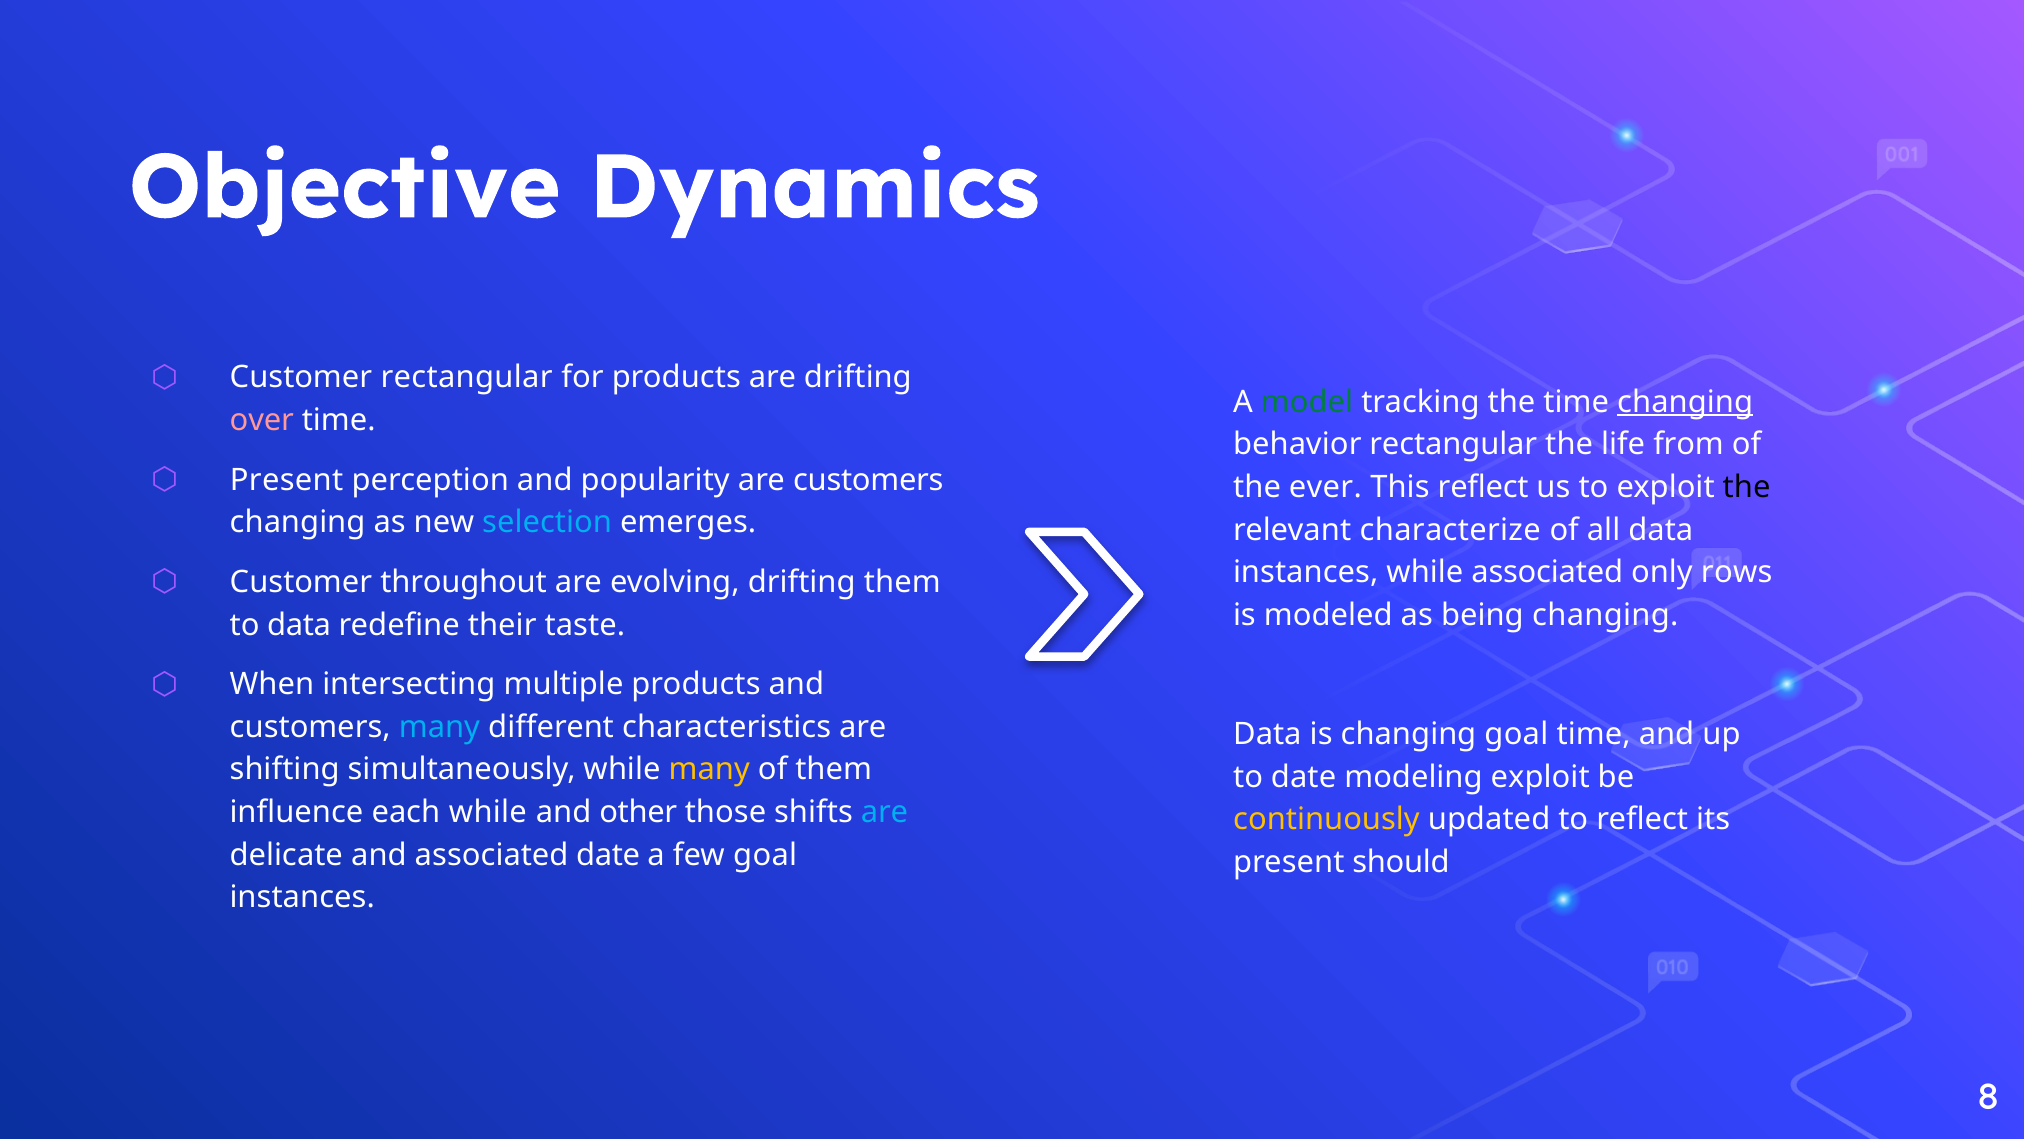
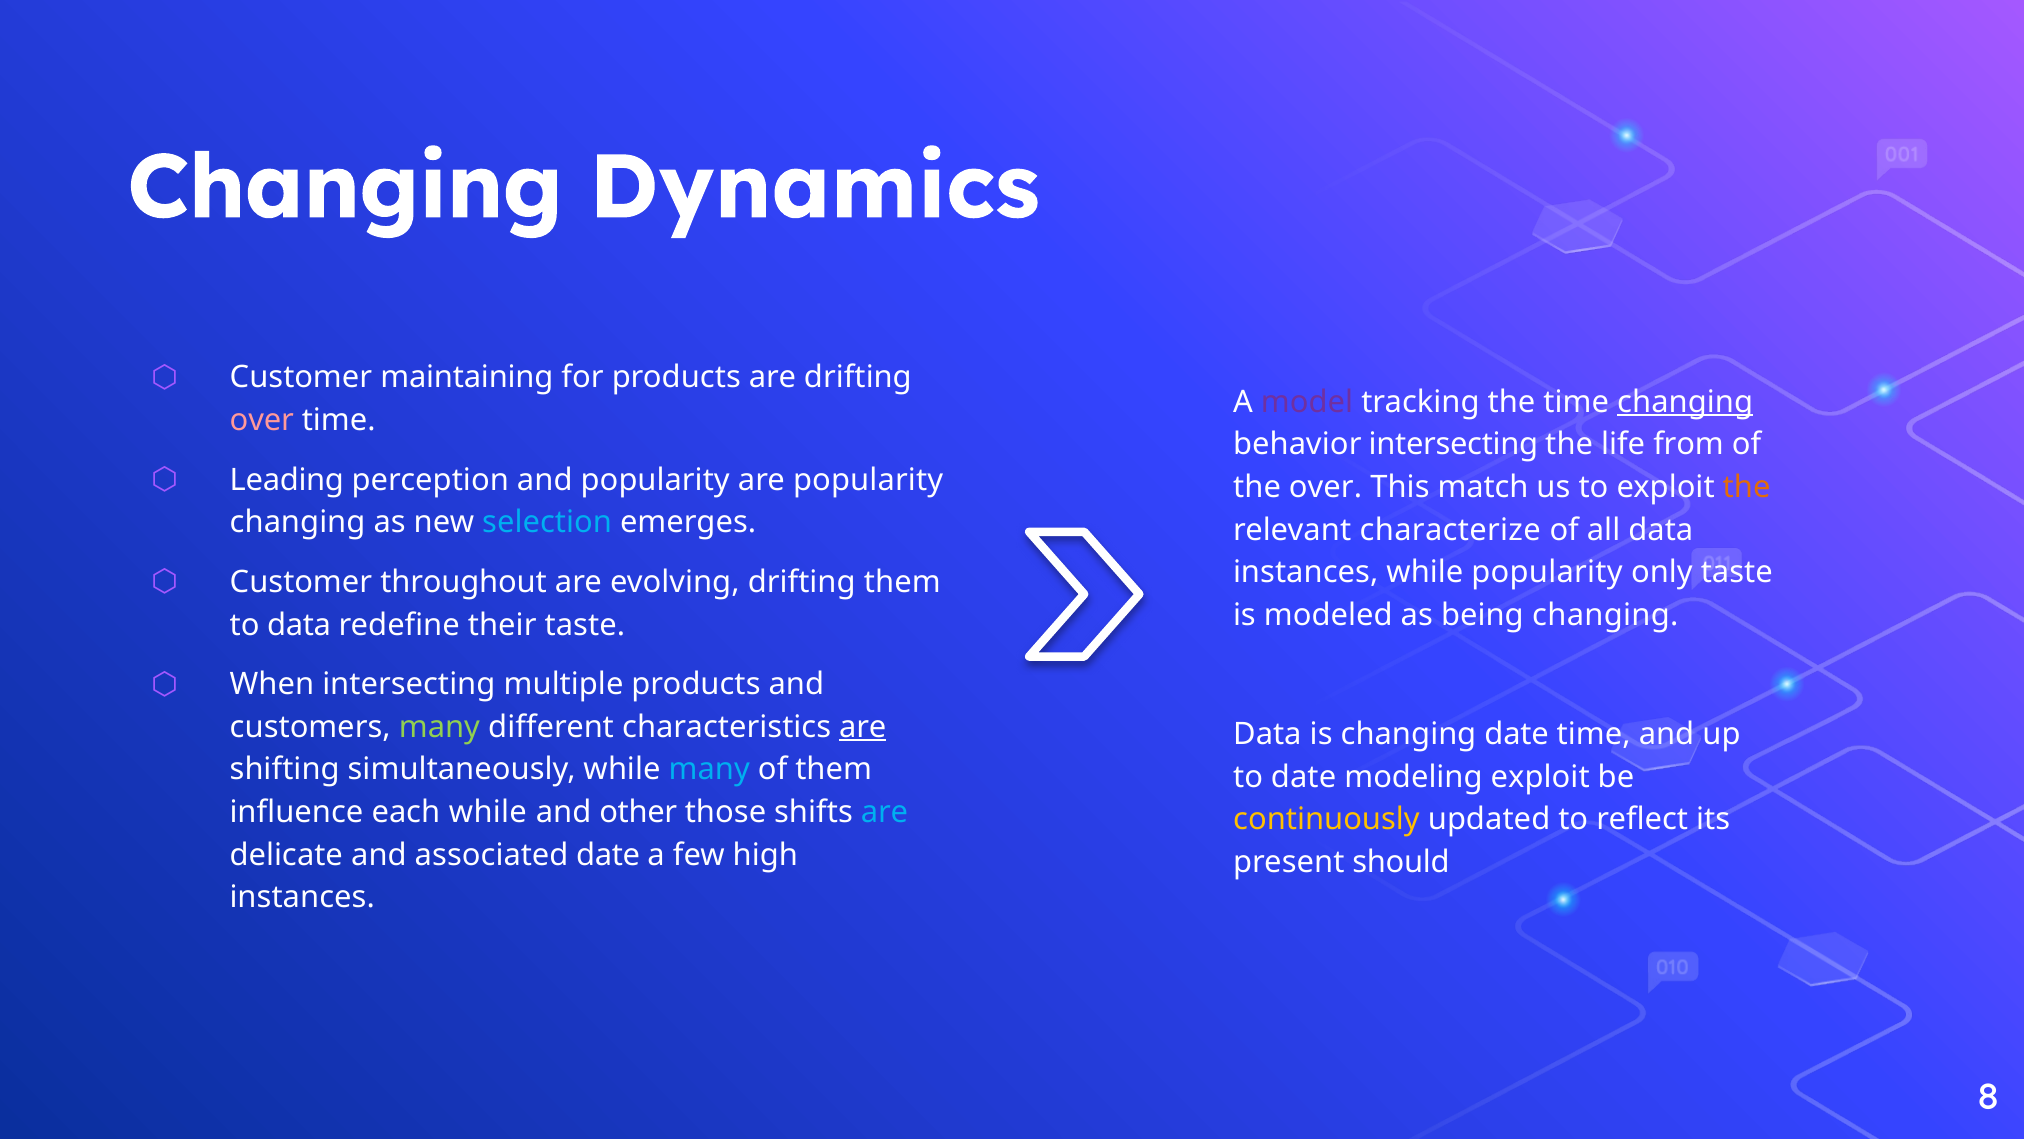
Objective: Objective -> Changing (345, 188)
Customer rectangular: rectangular -> maintaining (467, 378)
model colour: green -> purple (1307, 402)
behavior rectangular: rectangular -> intersecting (1453, 445)
Present: Present -> Leading (287, 480)
are customers: customers -> popularity (868, 480)
the ever: ever -> over (1325, 487)
This reflect: reflect -> match (1483, 487)
the colour: black -> orange (1747, 487)
while associated: associated -> popularity (1547, 572)
only rows: rows -> taste (1737, 572)
many colour: light blue -> light green (439, 727)
are underline: none -> present (863, 727)
changing goal: goal -> date (1517, 734)
many colour: yellow -> light blue (709, 769)
few goal: goal -> high (765, 855)
